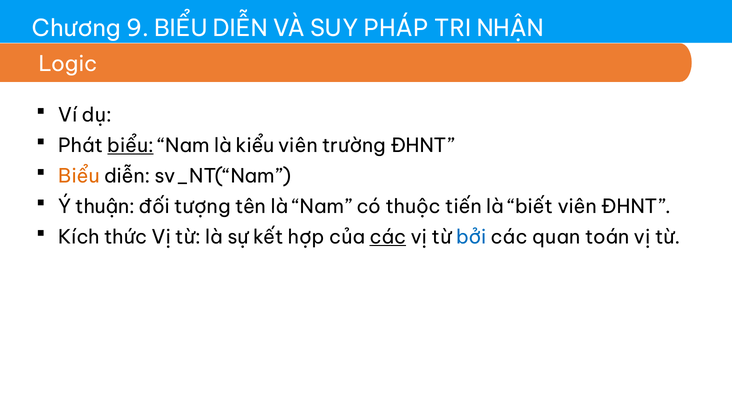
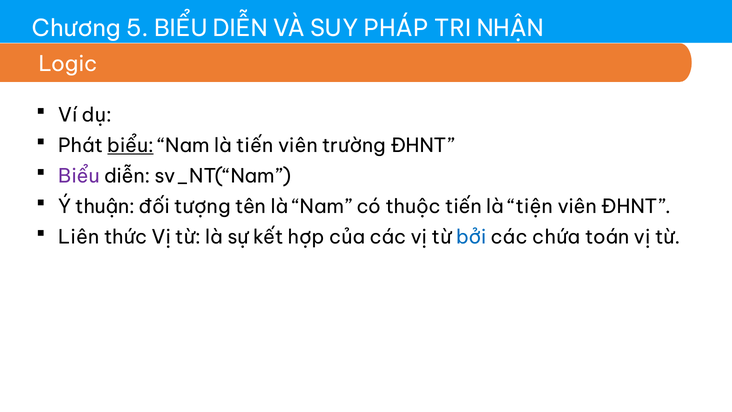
9: 9 -> 5 (137, 28)
là kiểu: kiểu -> tiến (255, 146)
Biểu colour: orange -> purple (79, 176)
biết: biết -> tiện (531, 206)
Kích: Kích -> Liên (79, 237)
các underline: present -> none (388, 237)
quan: quan -> chứa (556, 237)
